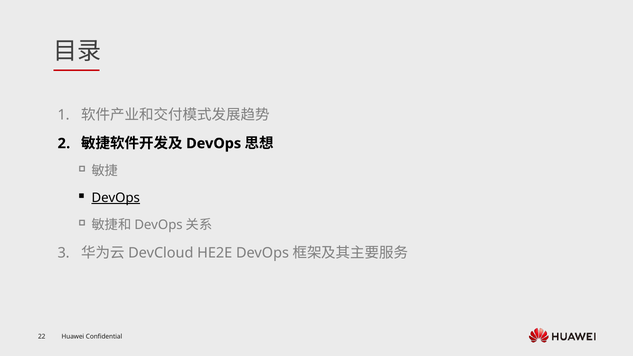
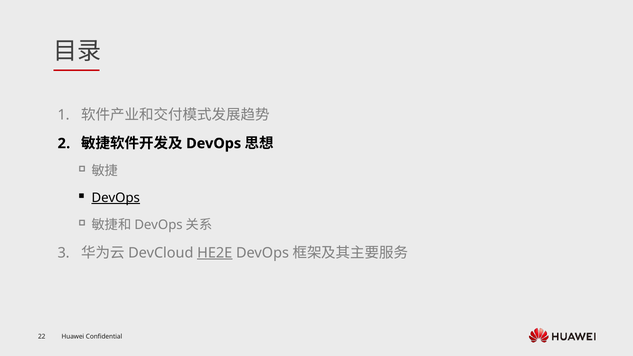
HE2E underline: none -> present (215, 253)
